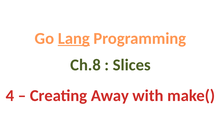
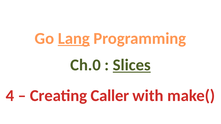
Ch.8: Ch.8 -> Ch.0 (86, 65)
Slices underline: none -> present (132, 65)
Away: Away -> Caller (110, 96)
